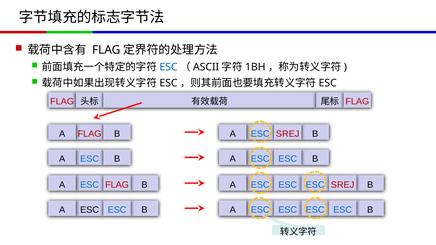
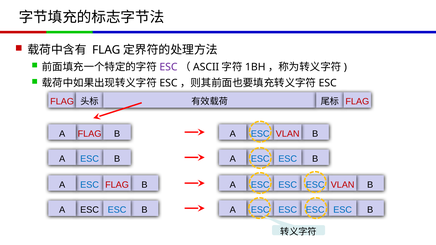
ESC colour: blue -> purple (168, 67)
A SREJ: SREJ -> VLAN (288, 134)
SREJ: SREJ -> VLAN (343, 185)
